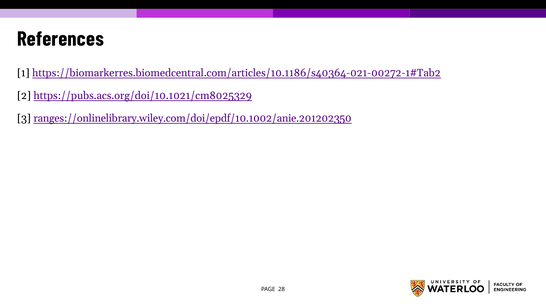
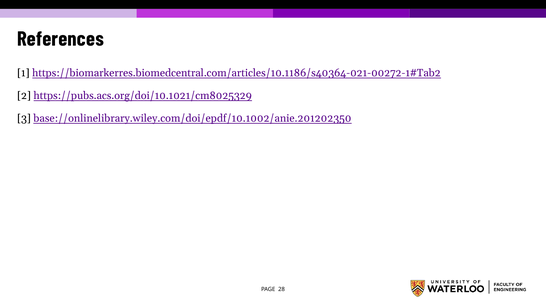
ranges://onlinelibrary.wiley.com/doi/epdf/10.1002/anie.201202350: ranges://onlinelibrary.wiley.com/doi/epdf/10.1002/anie.201202350 -> base://onlinelibrary.wiley.com/doi/epdf/10.1002/anie.201202350 (192, 118)
